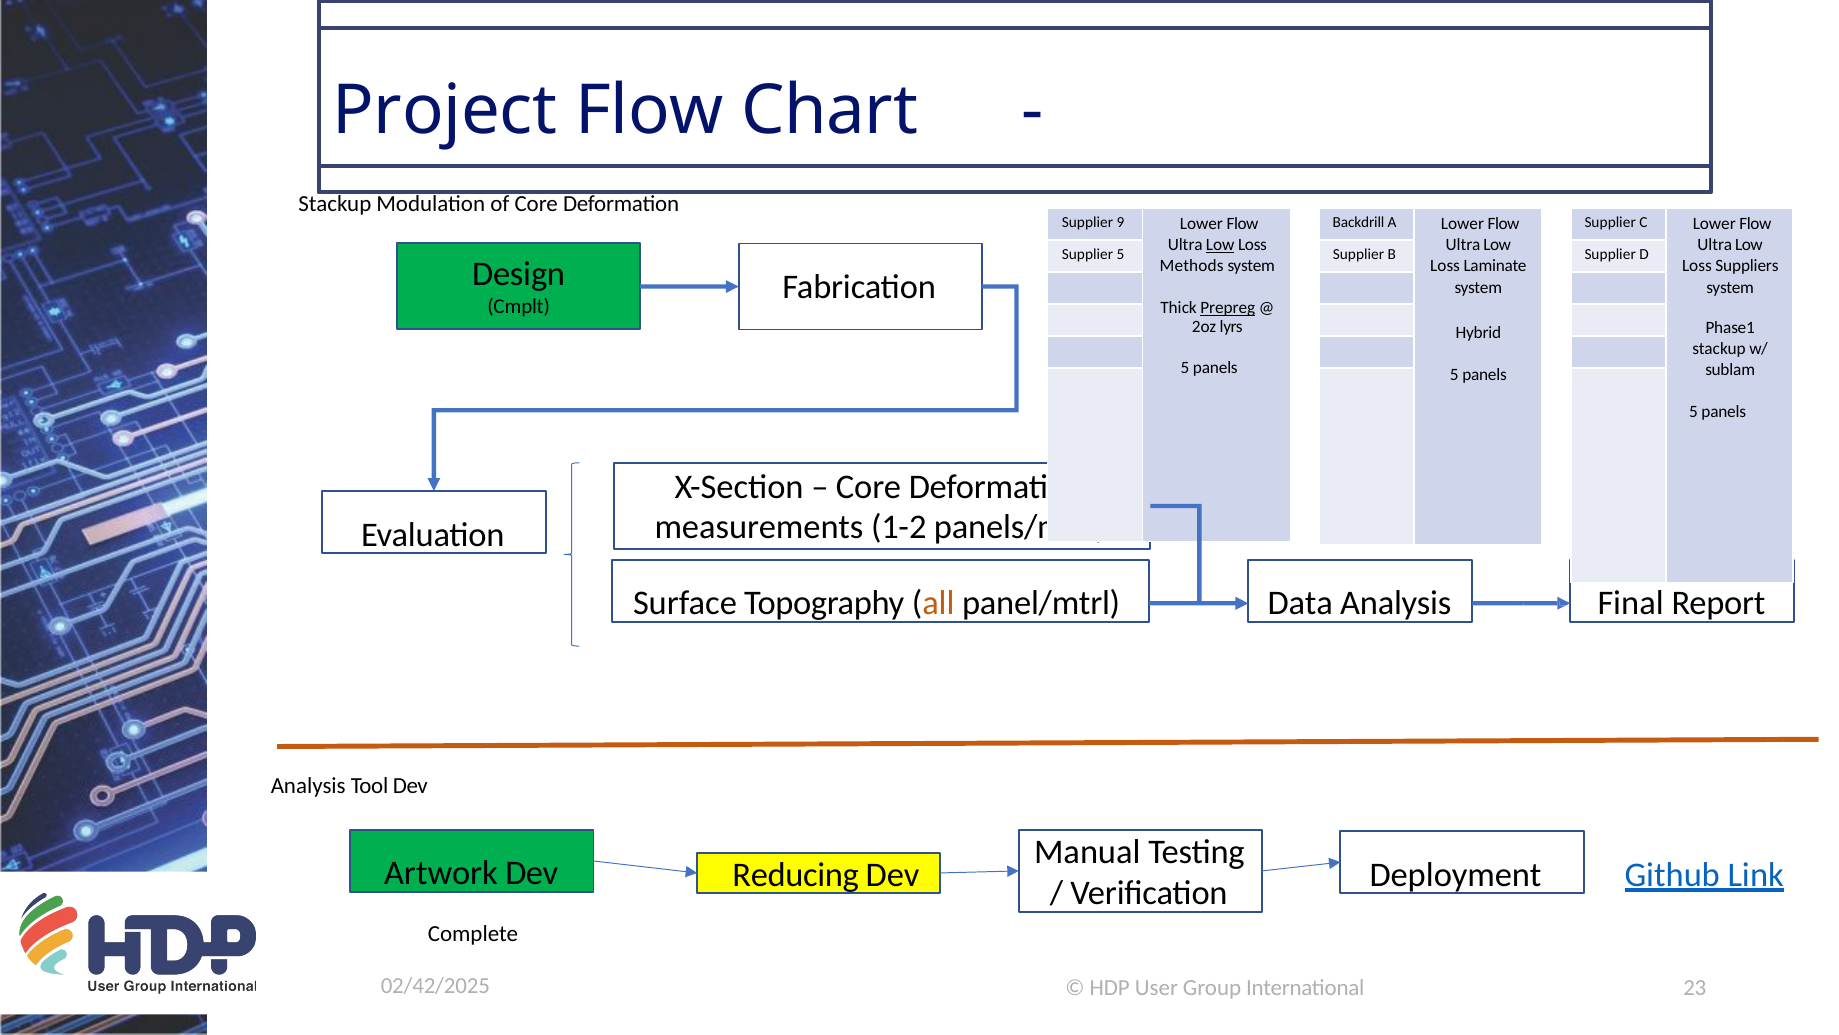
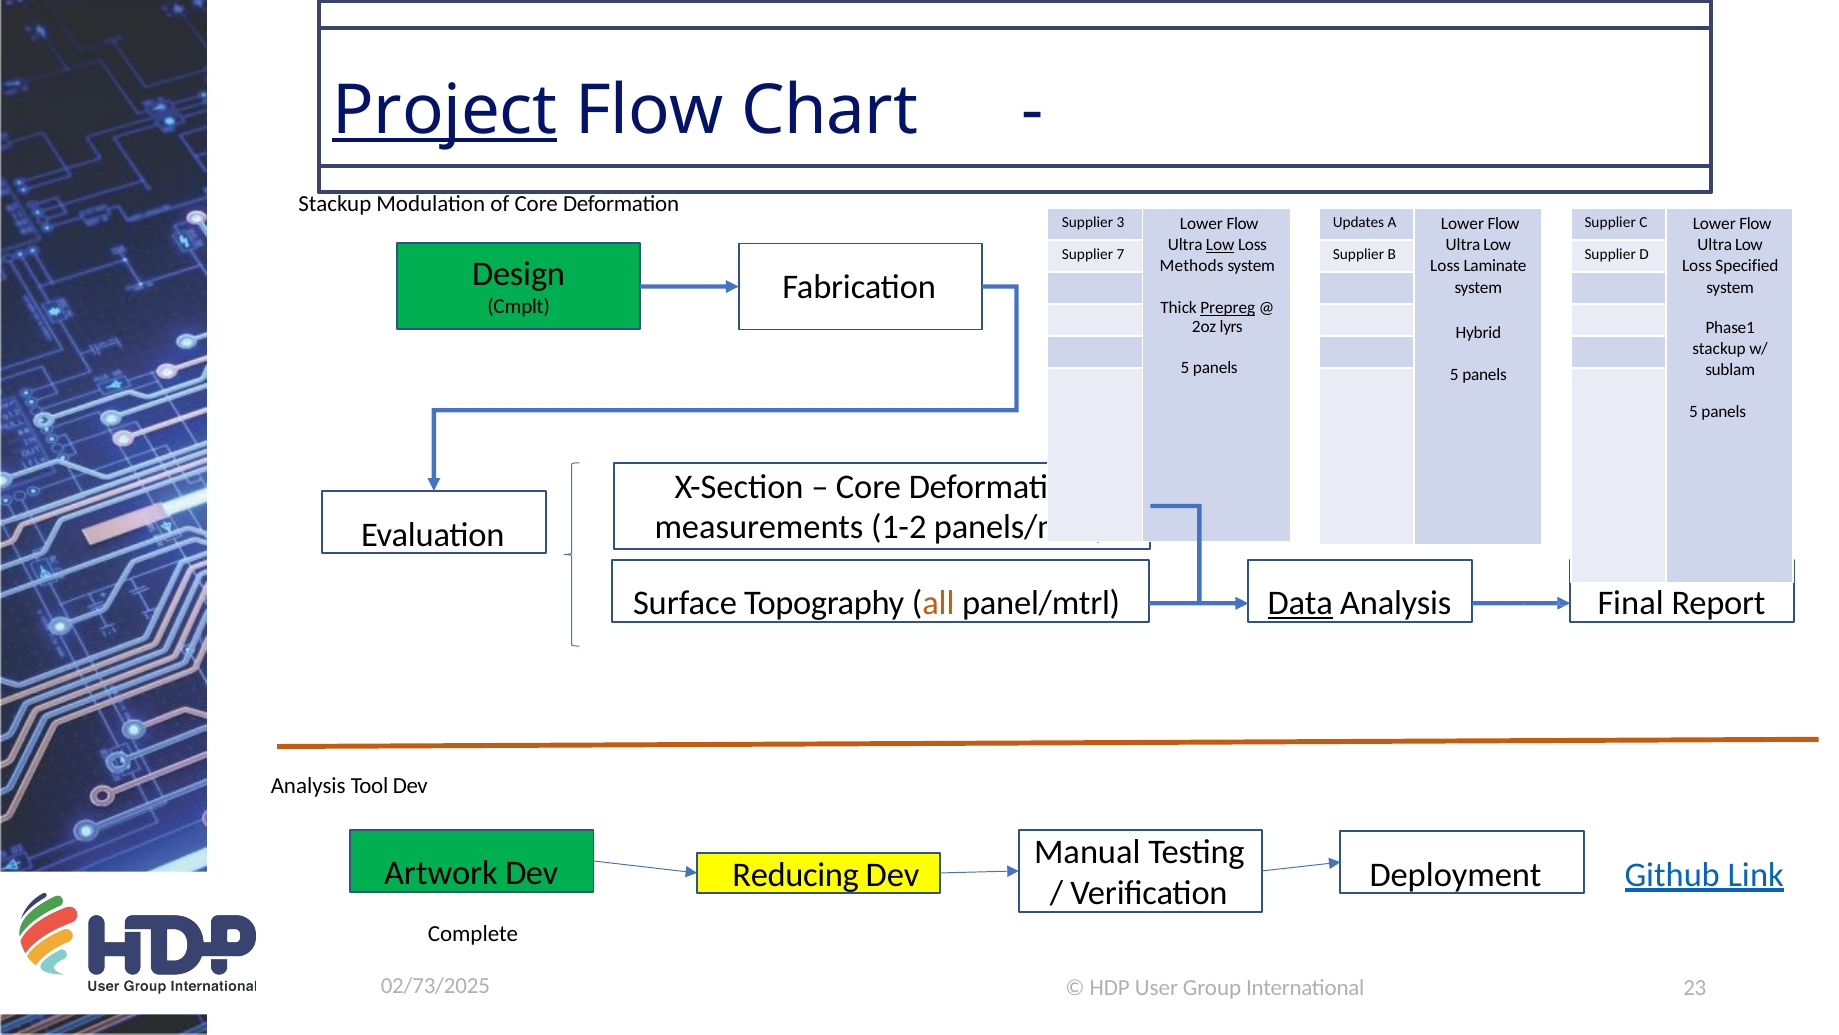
Project underline: none -> present (445, 111)
9: 9 -> 3 (1121, 222)
Backdrill: Backdrill -> Updates (1359, 222)
Supplier 5: 5 -> 7 (1121, 254)
Suppliers: Suppliers -> Specified (1747, 266)
Data underline: none -> present (1300, 603)
02/42/2025: 02/42/2025 -> 02/73/2025 (435, 985)
